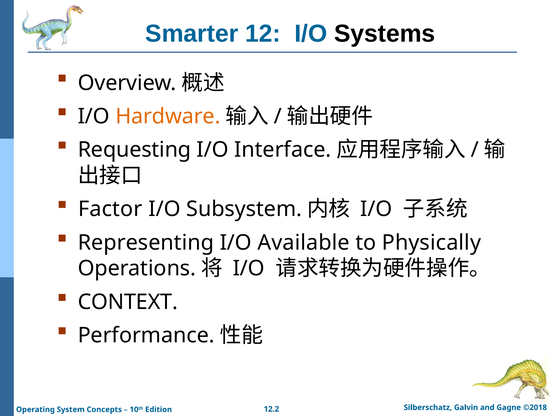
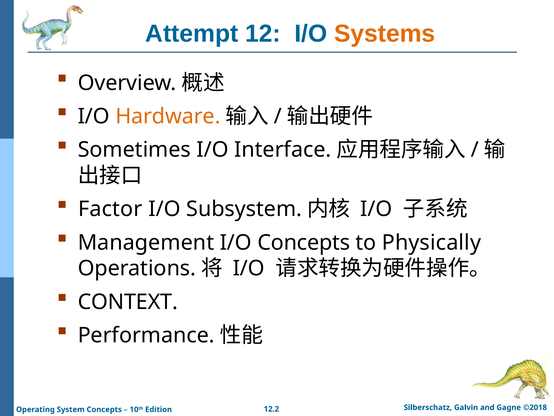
Smarter: Smarter -> Attempt (192, 34)
Systems colour: black -> orange (385, 34)
Requesting: Requesting -> Sometimes (134, 150)
Representing: Representing -> Management (146, 242)
I/O Available: Available -> Concepts (304, 242)
